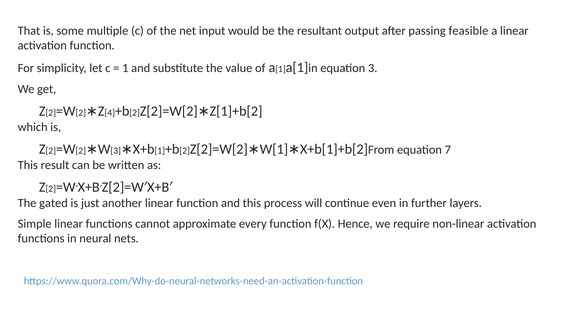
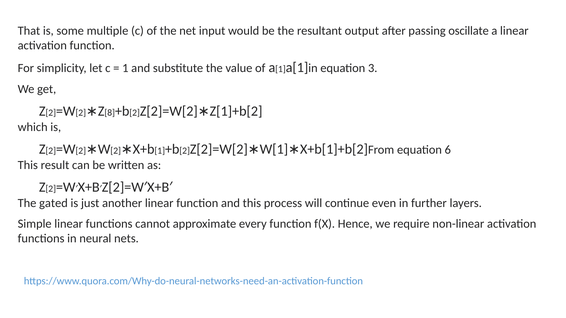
feasible: feasible -> oscillate (469, 31)
4: 4 -> 8 (110, 113)
7: 7 -> 6 (448, 150)
3: 3 -> 2 (116, 151)
